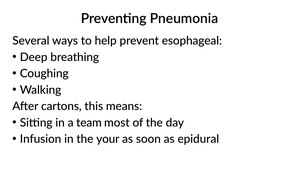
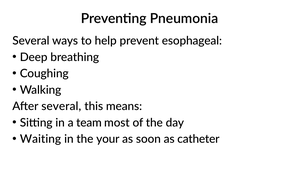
After cartons: cartons -> several (61, 106)
Infusion: Infusion -> Waiting (40, 139)
epidural: epidural -> catheter (198, 139)
